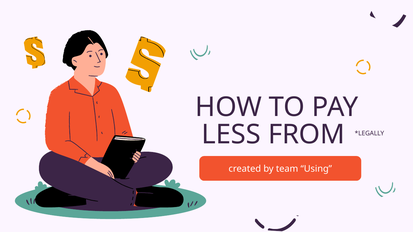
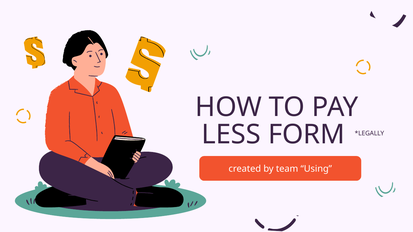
FROM: FROM -> FORM (307, 135)
